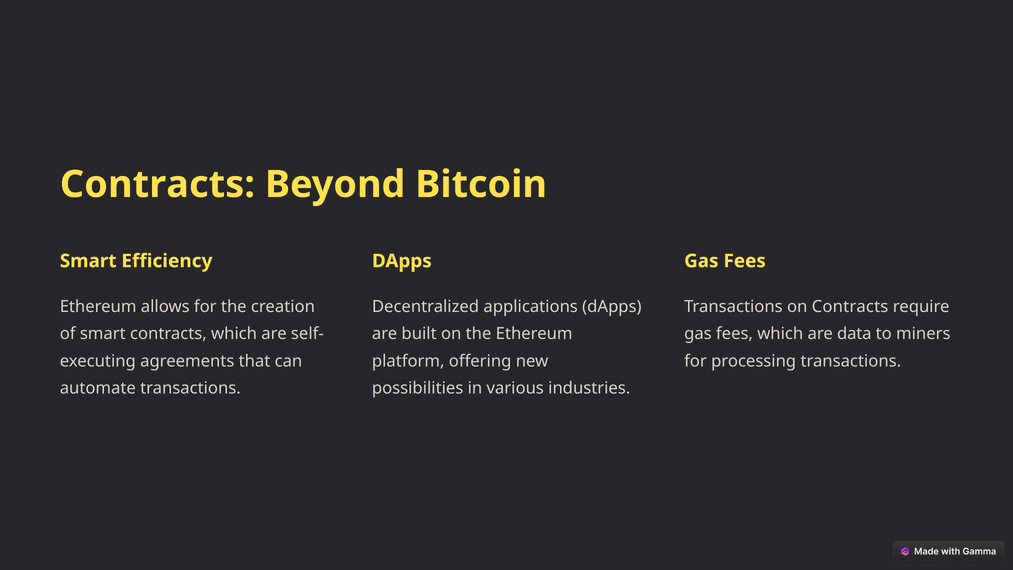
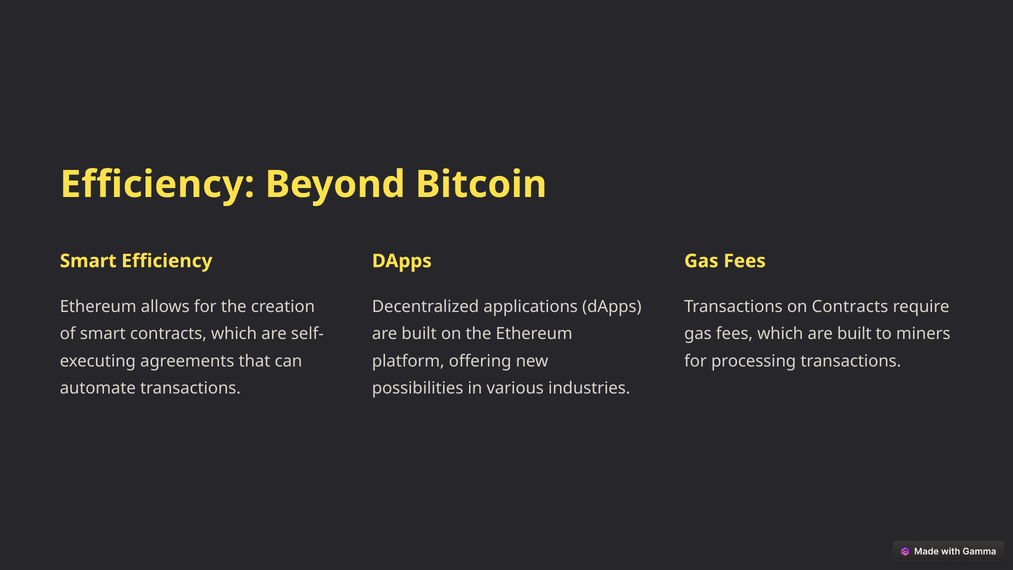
Contracts: Contracts -> Efficiency (157, 184)
which are data: data -> built (854, 334)
